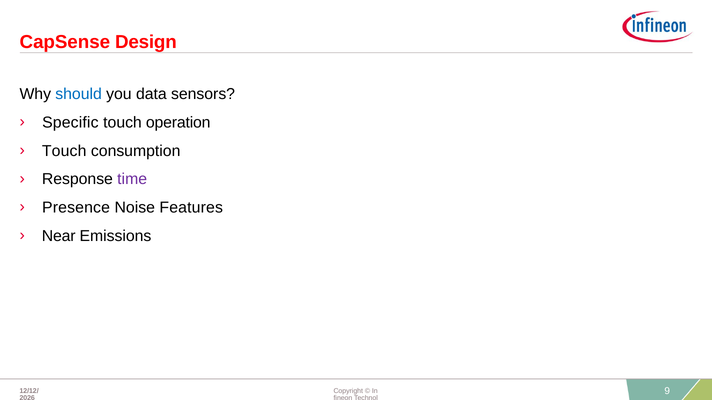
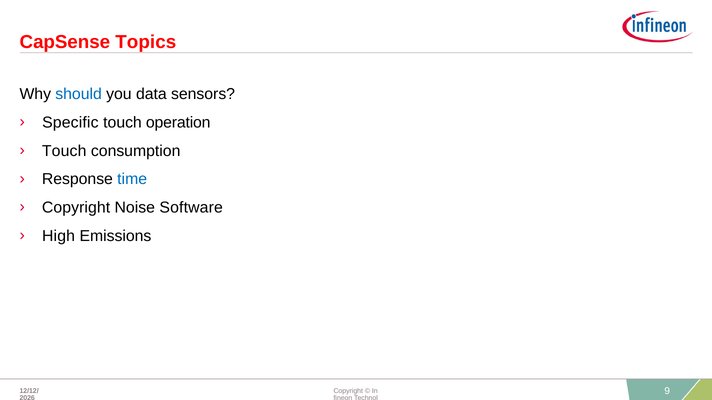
Design: Design -> Topics (146, 42)
time colour: purple -> blue (132, 180)
Presence: Presence -> Copyright (76, 208)
Features: Features -> Software (191, 208)
Near: Near -> High (59, 236)
